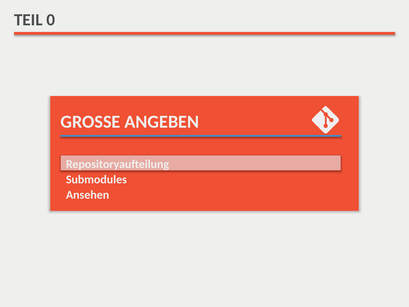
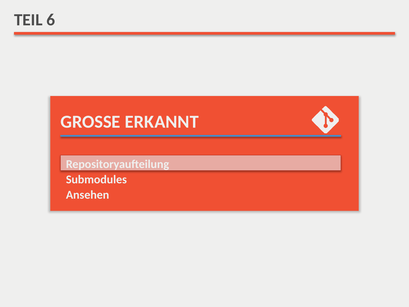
0: 0 -> 6 (51, 20)
ANGEBEN: ANGEBEN -> ERKANNT (162, 122)
